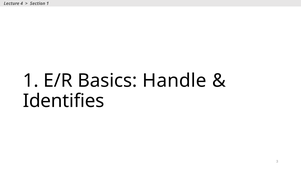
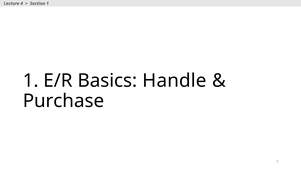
Identifies: Identifies -> Purchase (63, 101)
